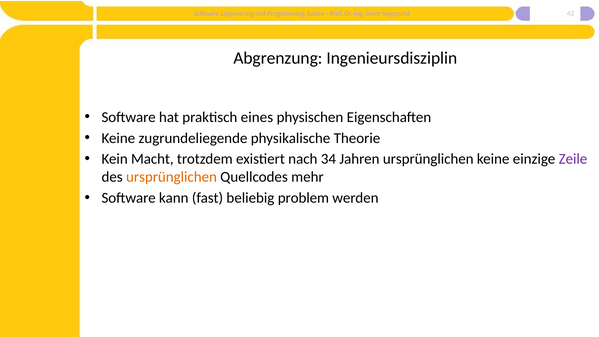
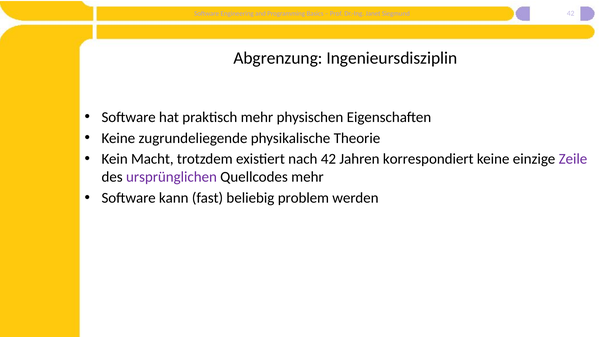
praktisch eines: eines -> mehr (257, 117)
nach 34: 34 -> 42 (328, 159)
Jahren ursprünglichen: ursprünglichen -> korrespondiert (428, 159)
ursprünglichen colour: orange -> purple (171, 177)
